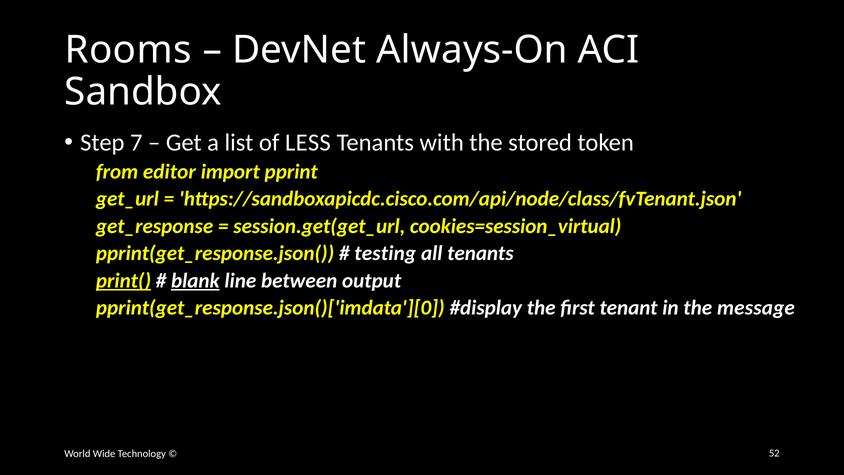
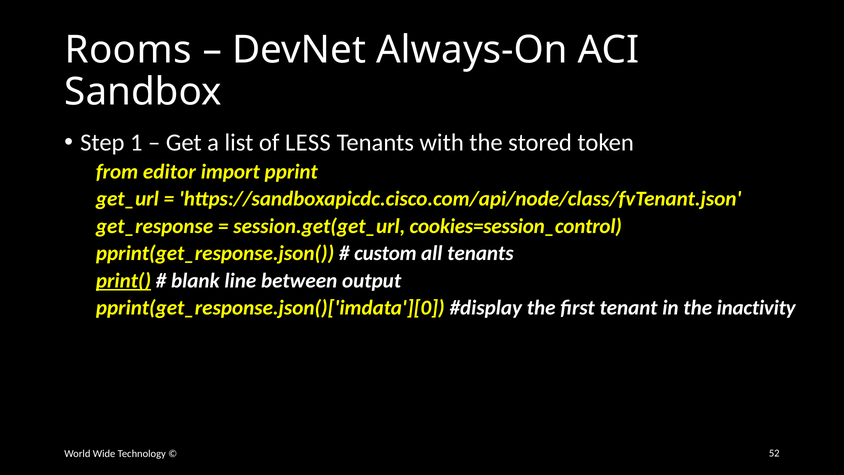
7: 7 -> 1 (136, 143)
cookies=session_virtual: cookies=session_virtual -> cookies=session_control (516, 226)
testing: testing -> custom (385, 253)
blank underline: present -> none (195, 280)
message: message -> inactivity (756, 308)
